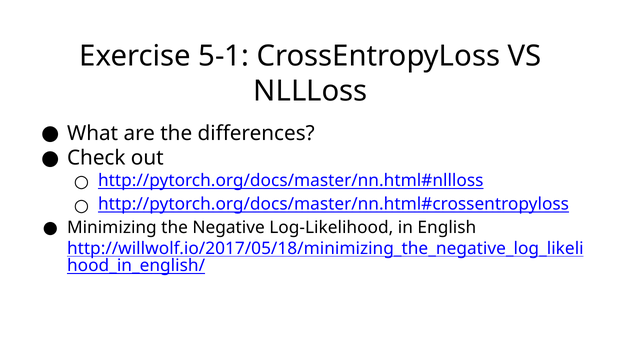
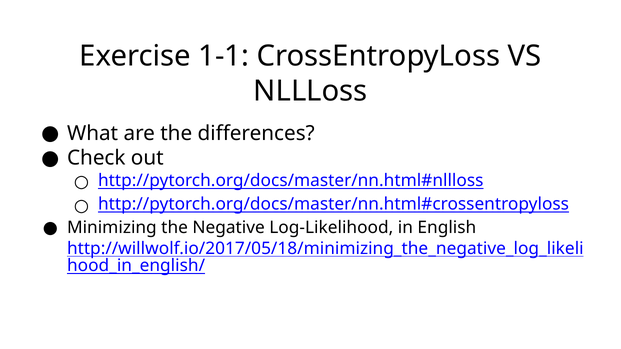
5-1: 5-1 -> 1-1 (224, 56)
